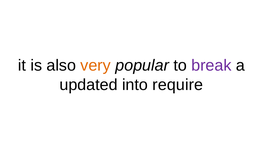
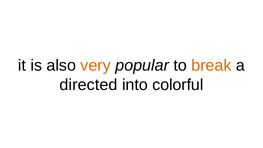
break colour: purple -> orange (211, 65)
updated: updated -> directed (88, 85)
require: require -> colorful (178, 85)
